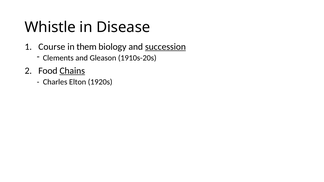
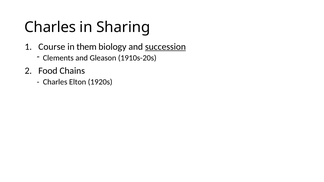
Whistle: Whistle -> Charles (50, 27)
Disease: Disease -> Sharing (123, 27)
Chains underline: present -> none (72, 71)
